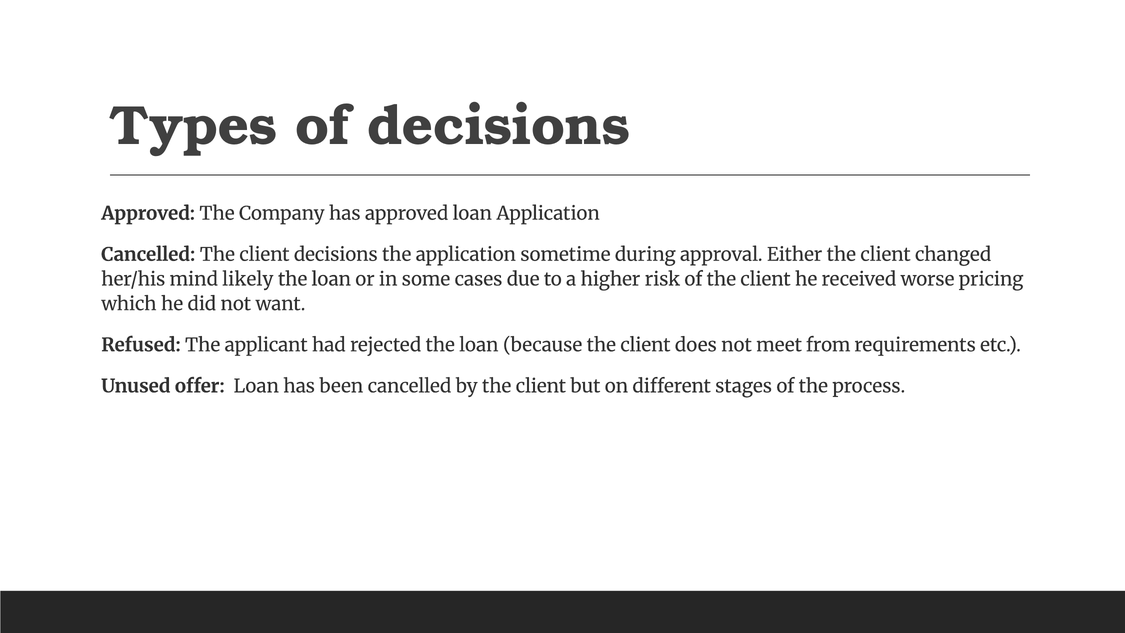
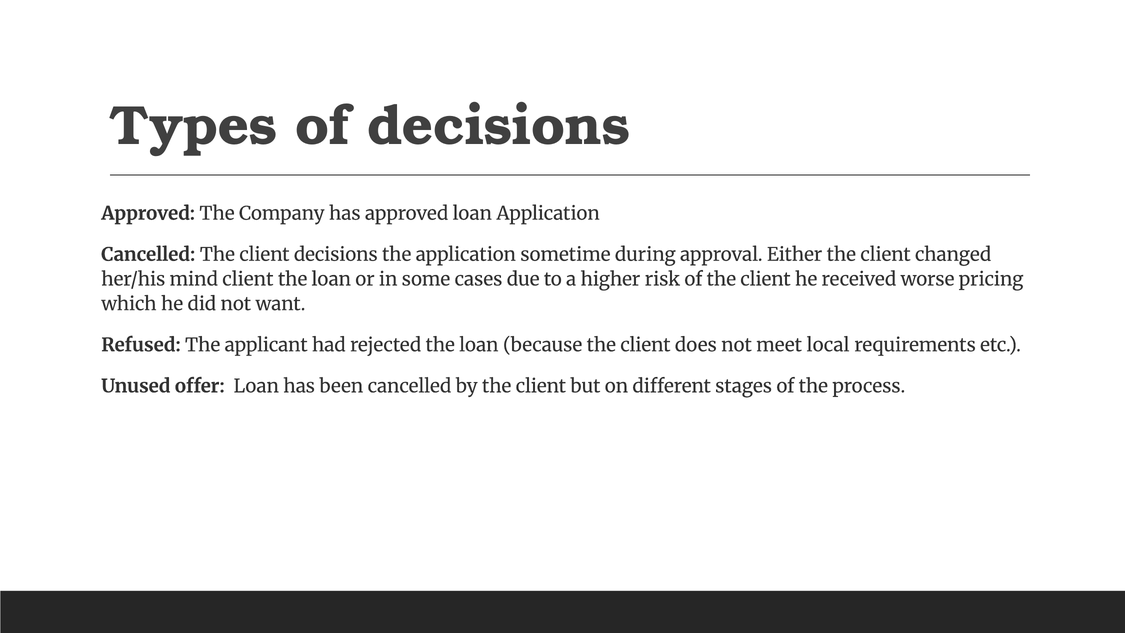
mind likely: likely -> client (248, 279)
from: from -> local (828, 345)
